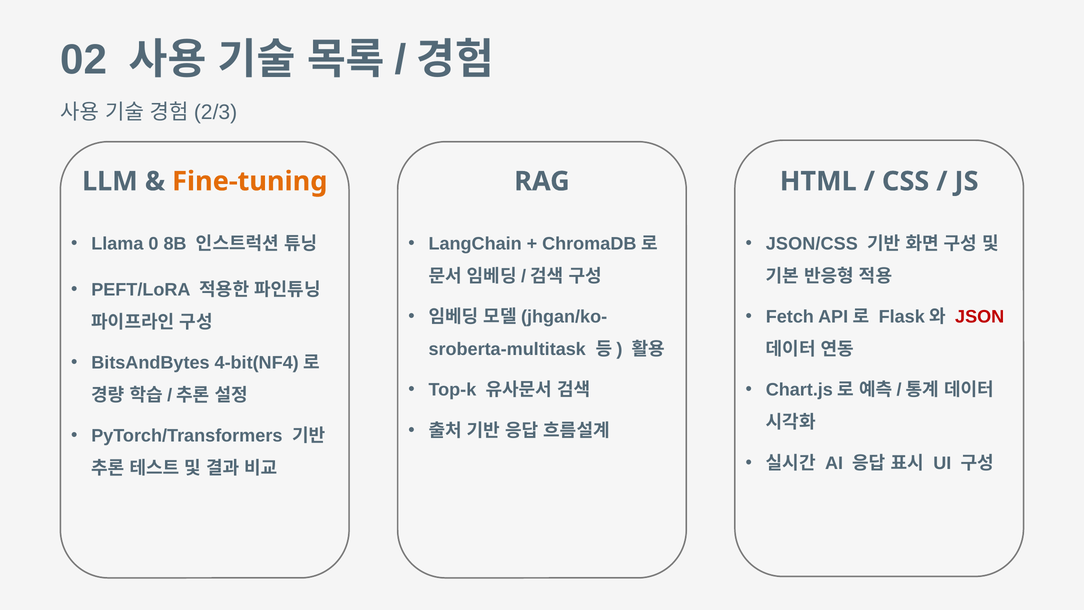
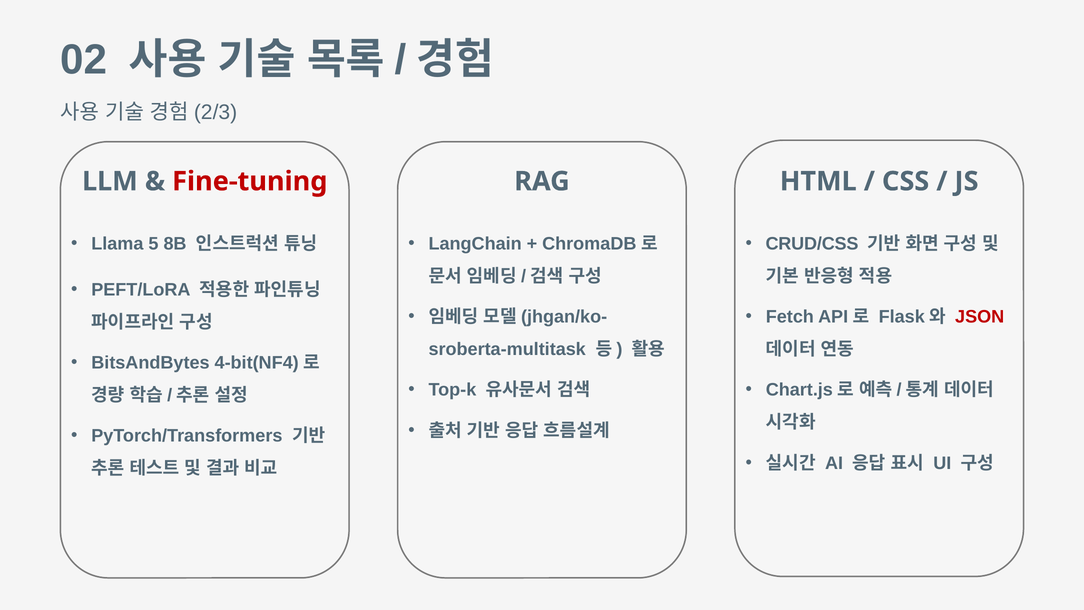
Fine-tuning colour: orange -> red (250, 181)
0: 0 -> 5 (153, 243)
JSON/CSS: JSON/CSS -> CRUD/CSS (812, 243)
